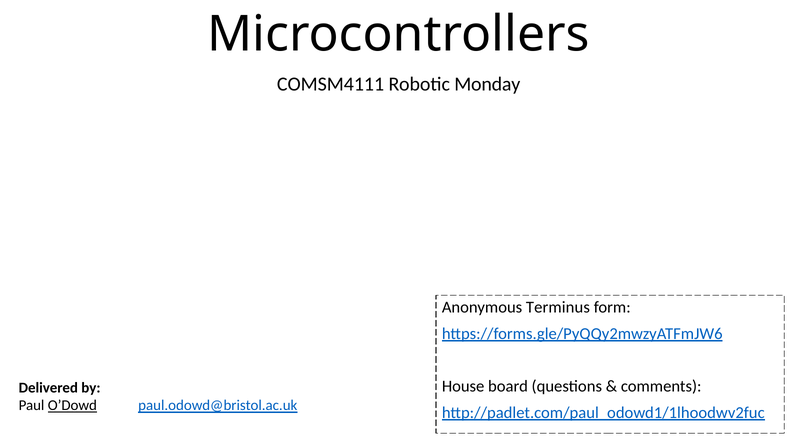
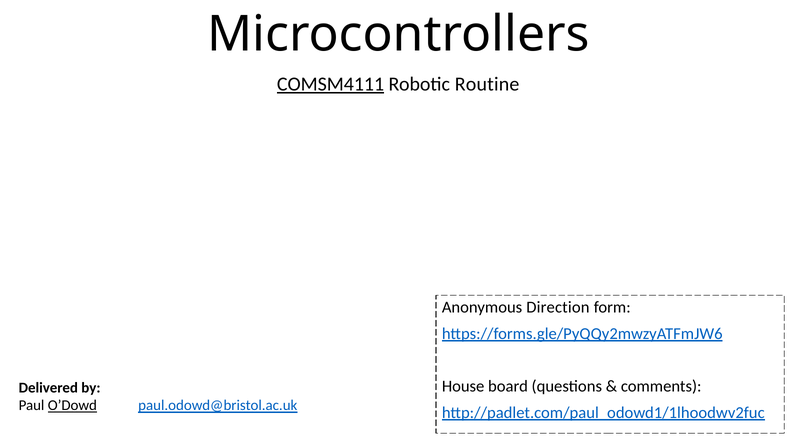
COMSM4111 underline: none -> present (331, 84)
Monday: Monday -> Routine (487, 84)
Terminus: Terminus -> Direction (558, 307)
